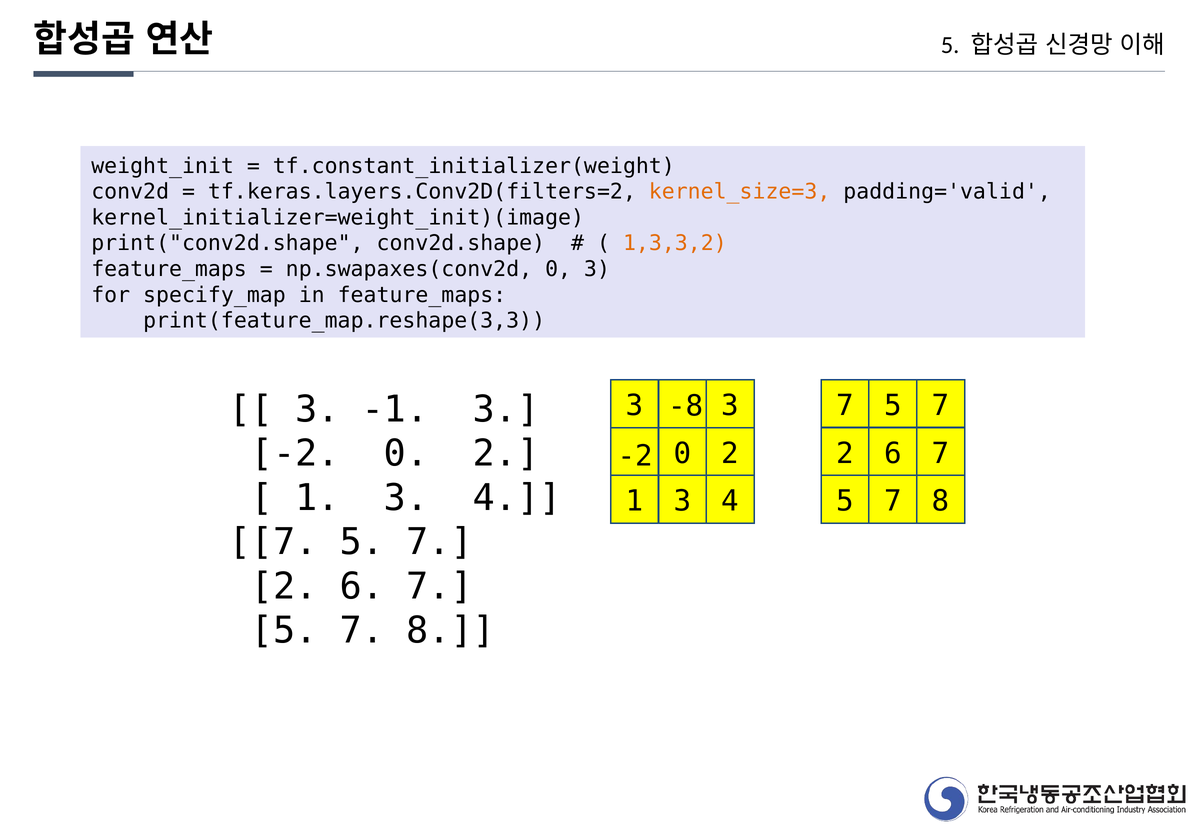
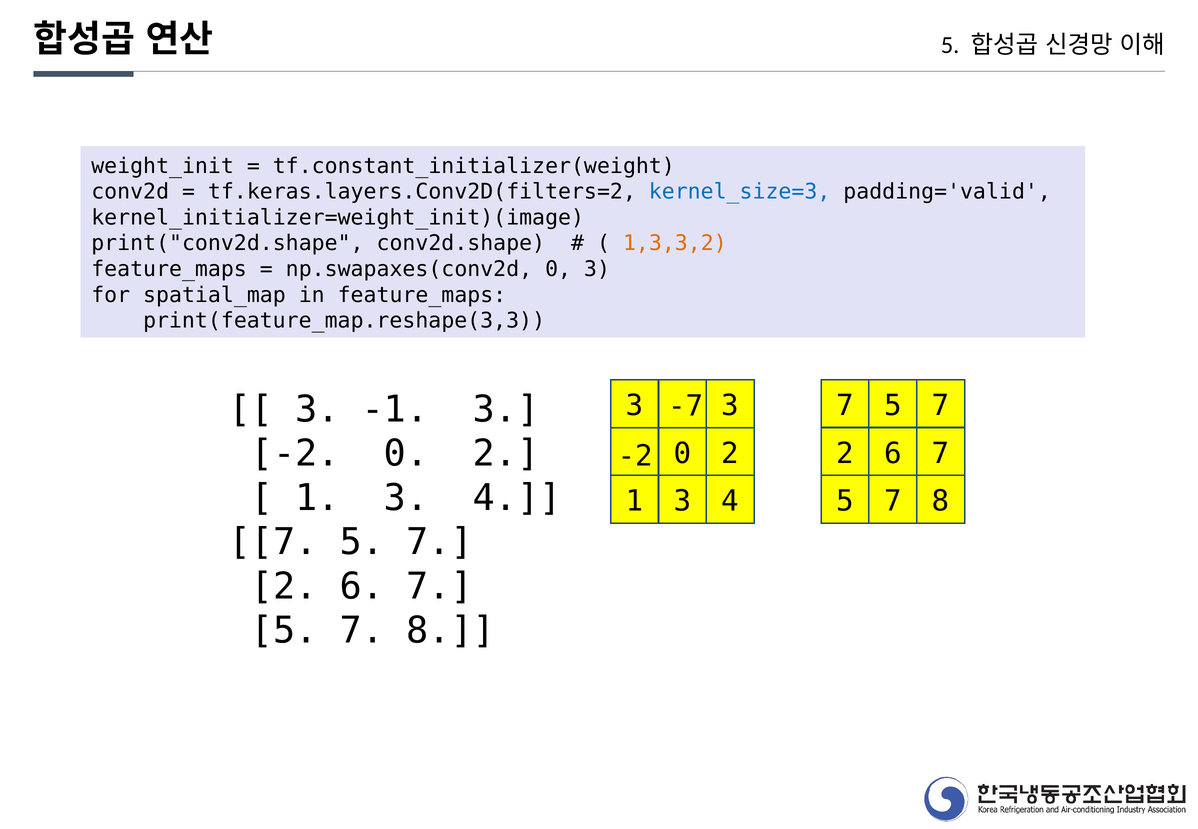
kernel_size=3 colour: orange -> blue (740, 192)
specify_map: specify_map -> spatial_map (214, 295)
-8: -8 -> -7 (686, 406)
